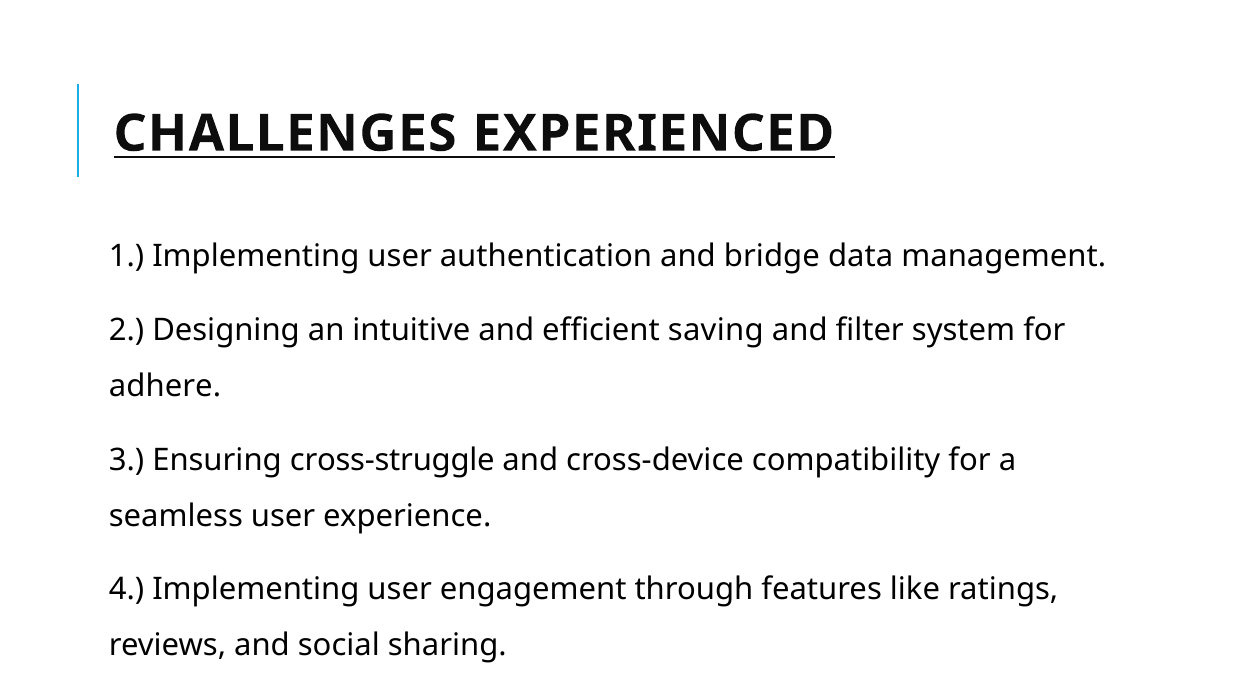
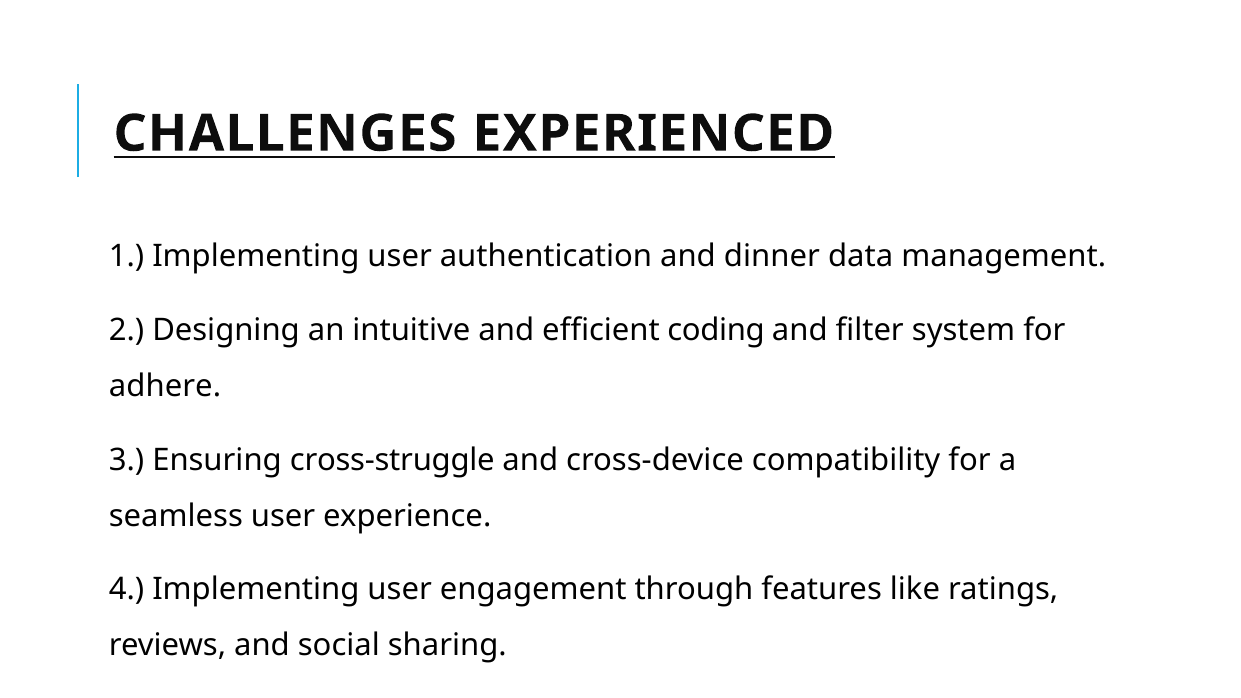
bridge: bridge -> dinner (772, 256)
saving: saving -> coding (716, 330)
